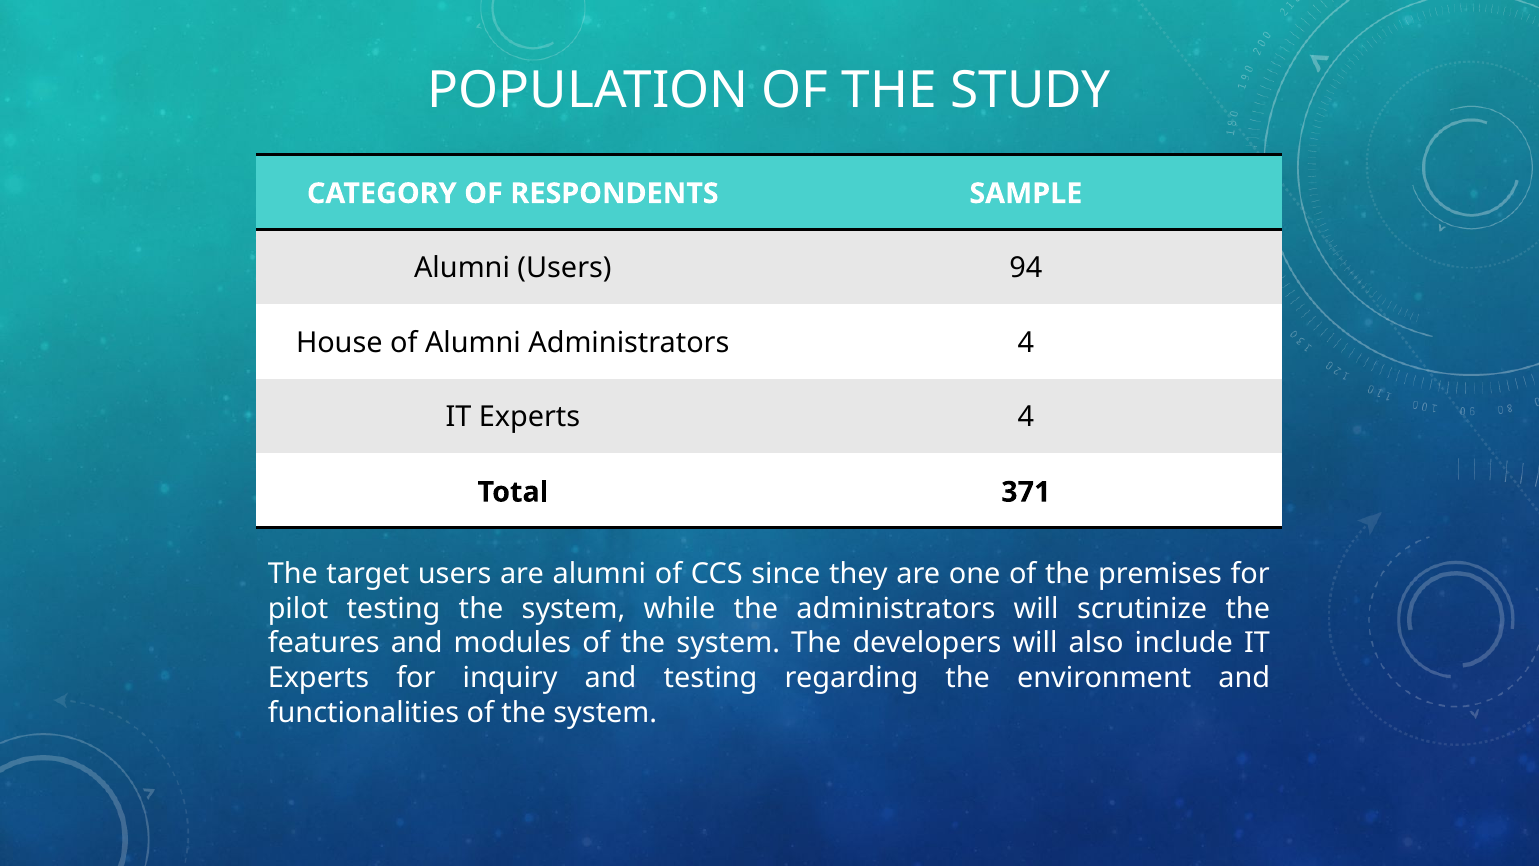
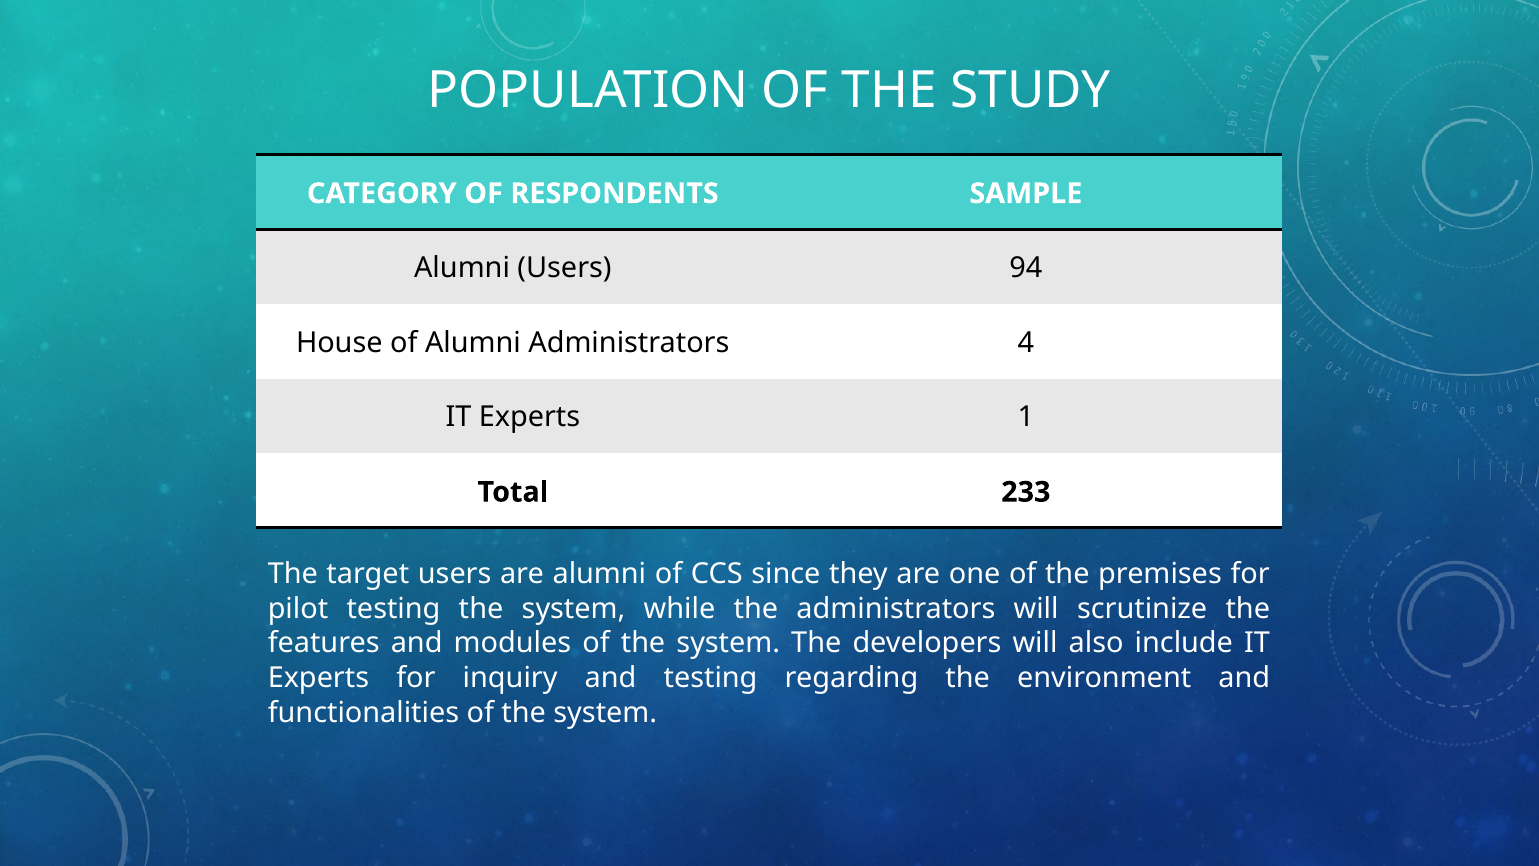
Experts 4: 4 -> 1 (1026, 417)
371: 371 -> 233 (1026, 492)
